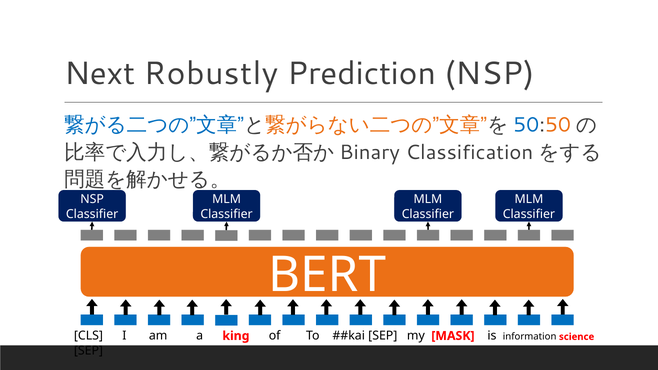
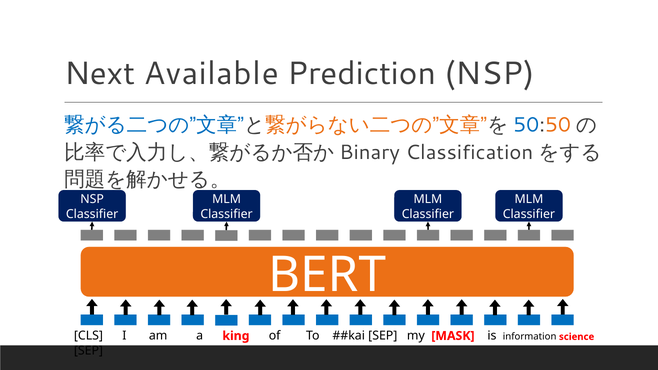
Robustly: Robustly -> Available (211, 74)
